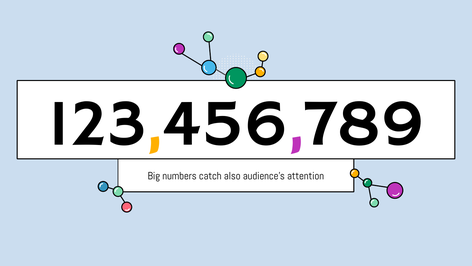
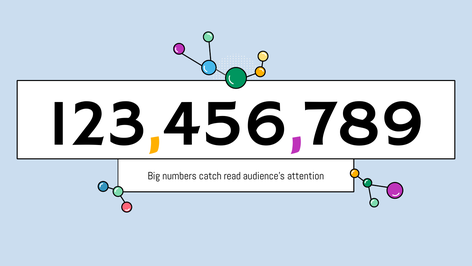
also: also -> read (232, 176)
